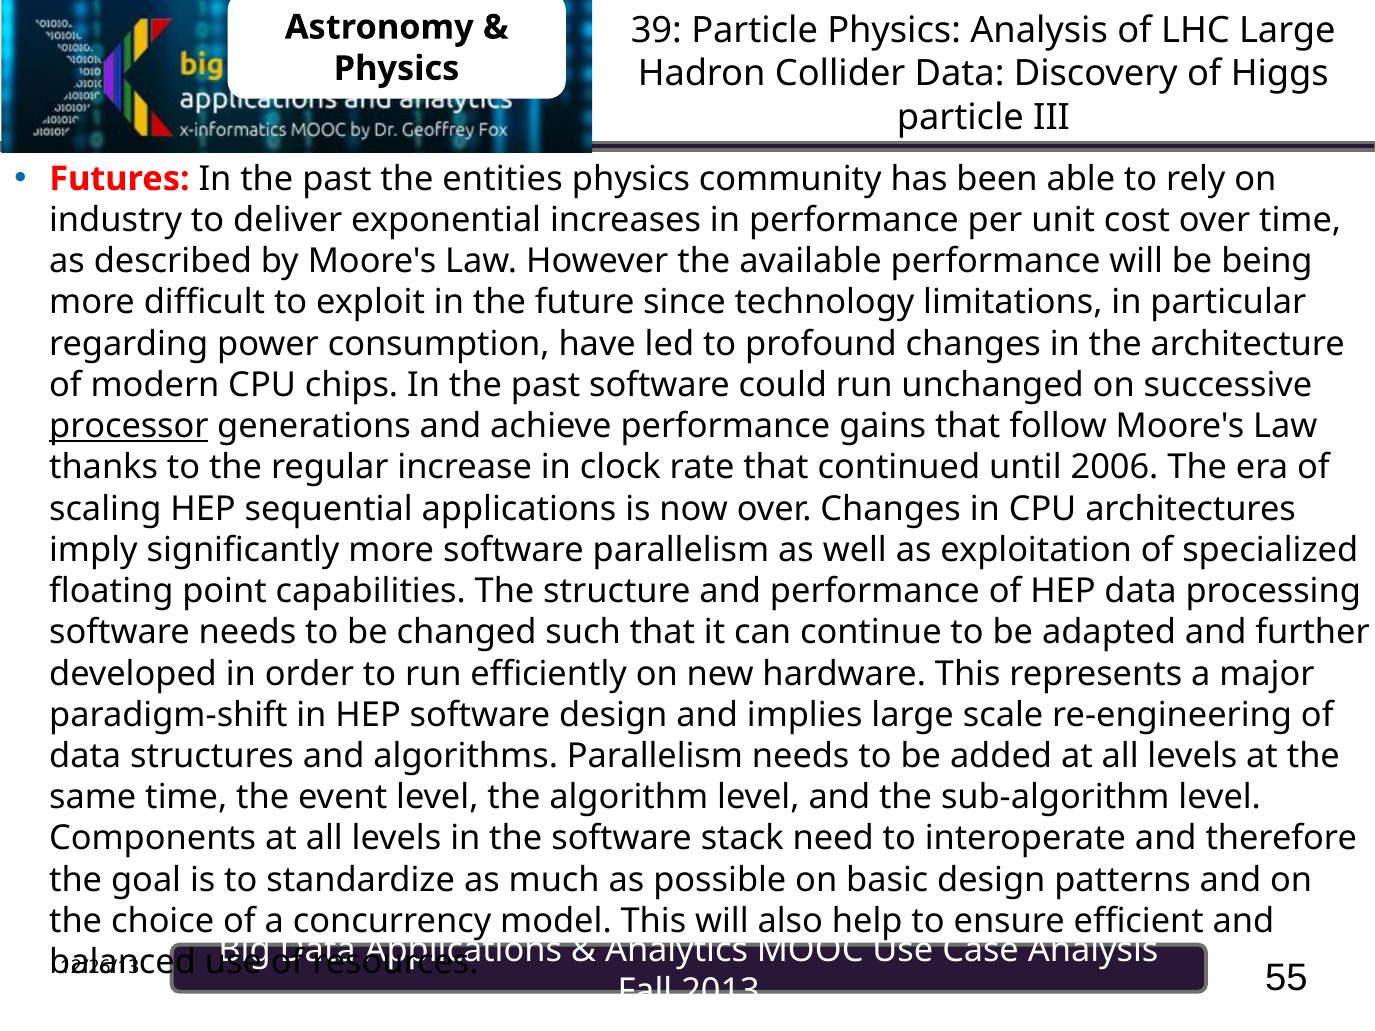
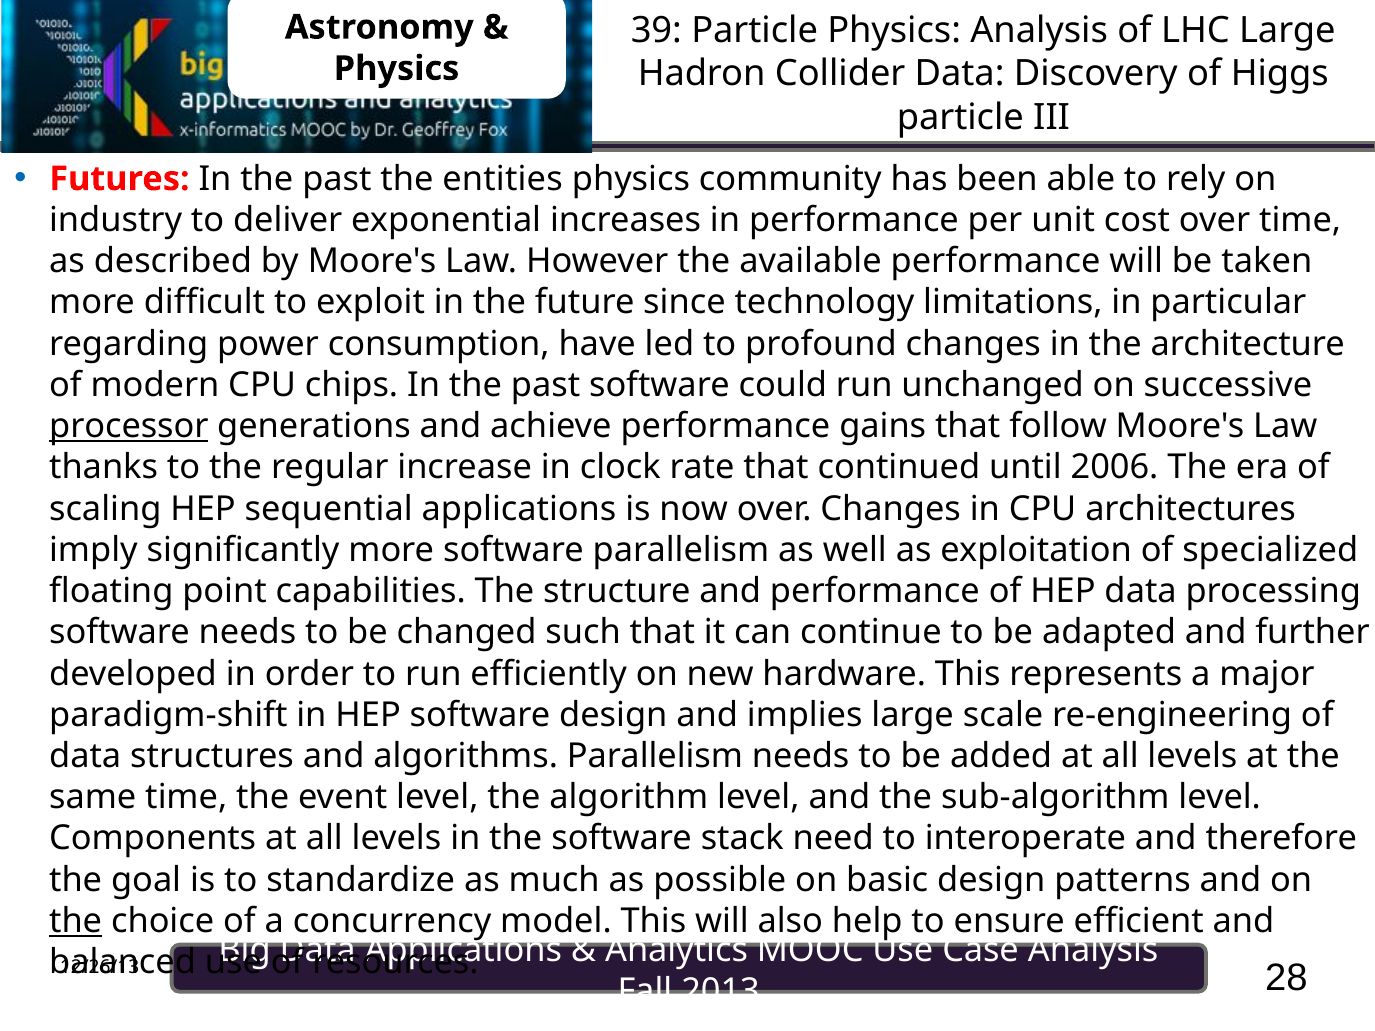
being: being -> taken (1267, 261)
the underline: none -> present (76, 921)
55: 55 -> 28 (1286, 979)
